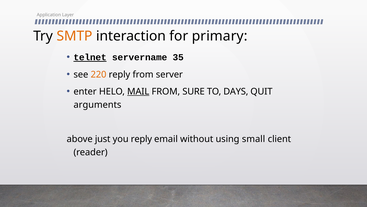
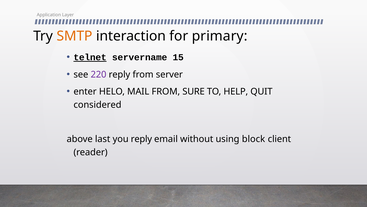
35: 35 -> 15 (178, 57)
220 colour: orange -> purple (99, 74)
MAIL underline: present -> none (138, 91)
DAYS: DAYS -> HELP (236, 91)
arguments: arguments -> considered (97, 105)
just: just -> last (103, 139)
small: small -> block (254, 139)
